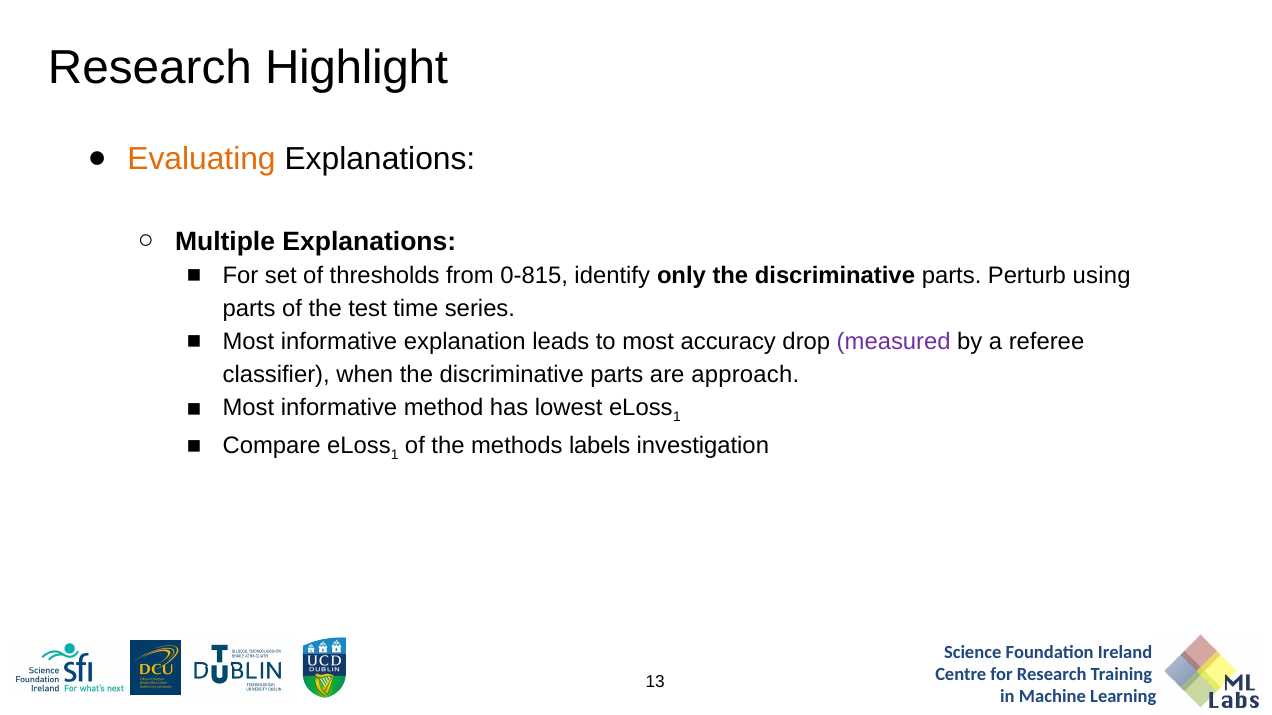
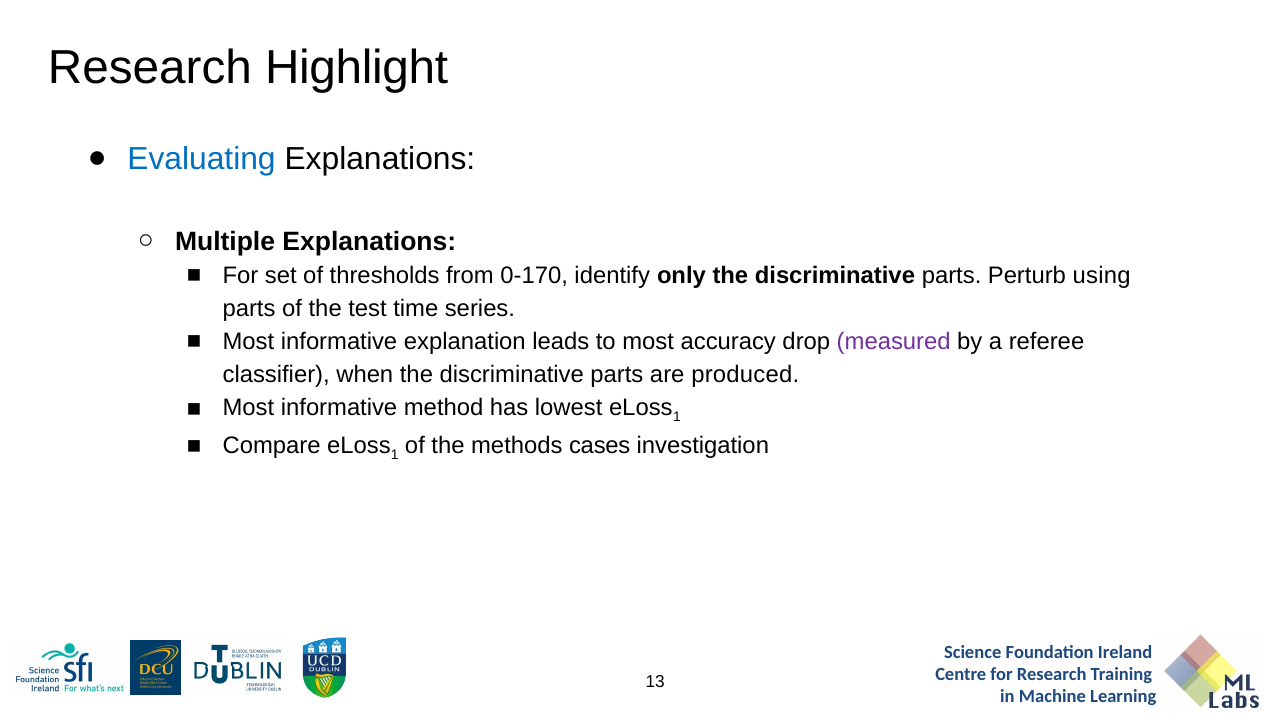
Evaluating colour: orange -> blue (202, 159)
0-815: 0-815 -> 0-170 (534, 276)
approach: approach -> produced (745, 375)
labels: labels -> cases (600, 446)
